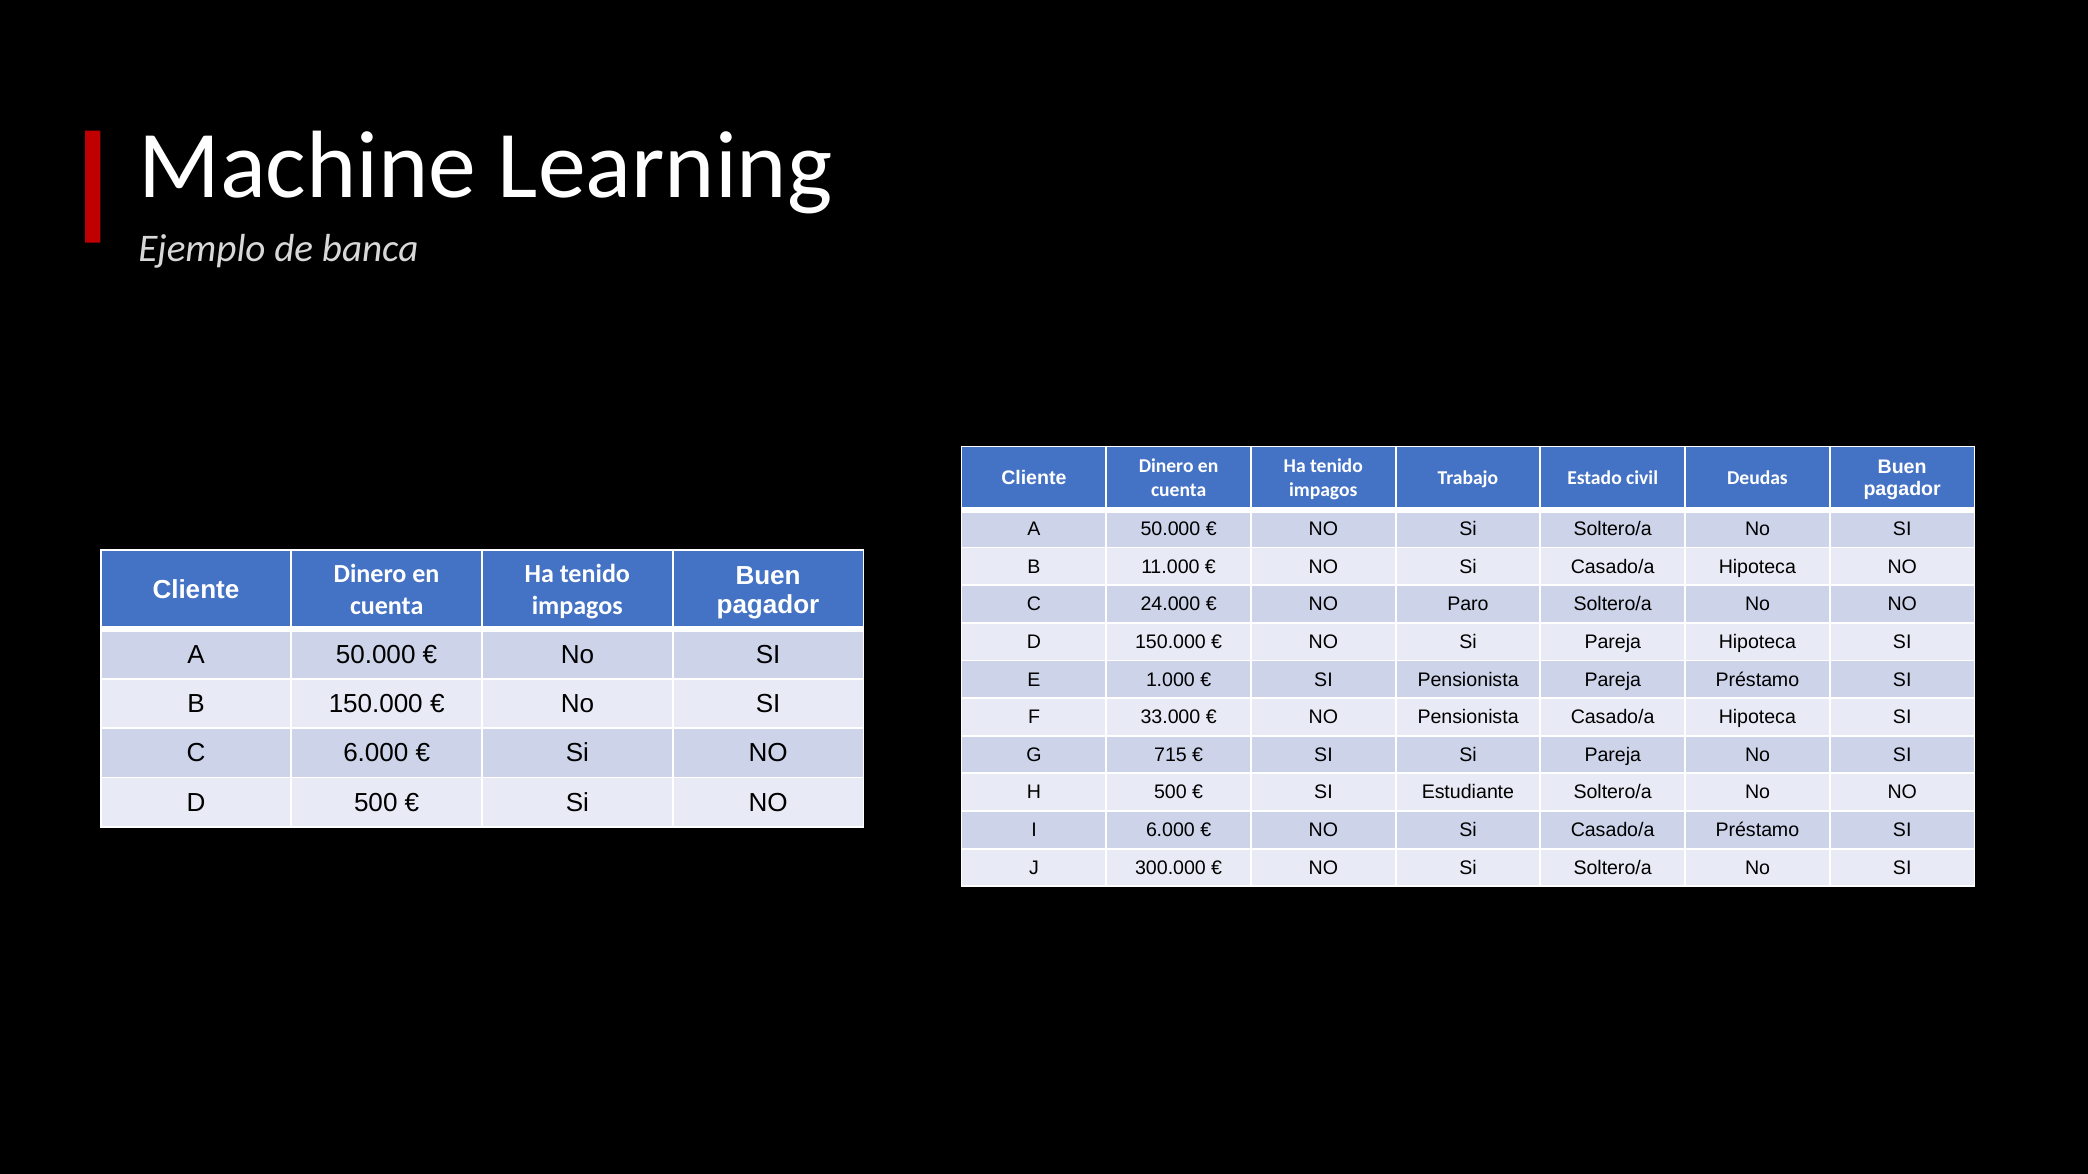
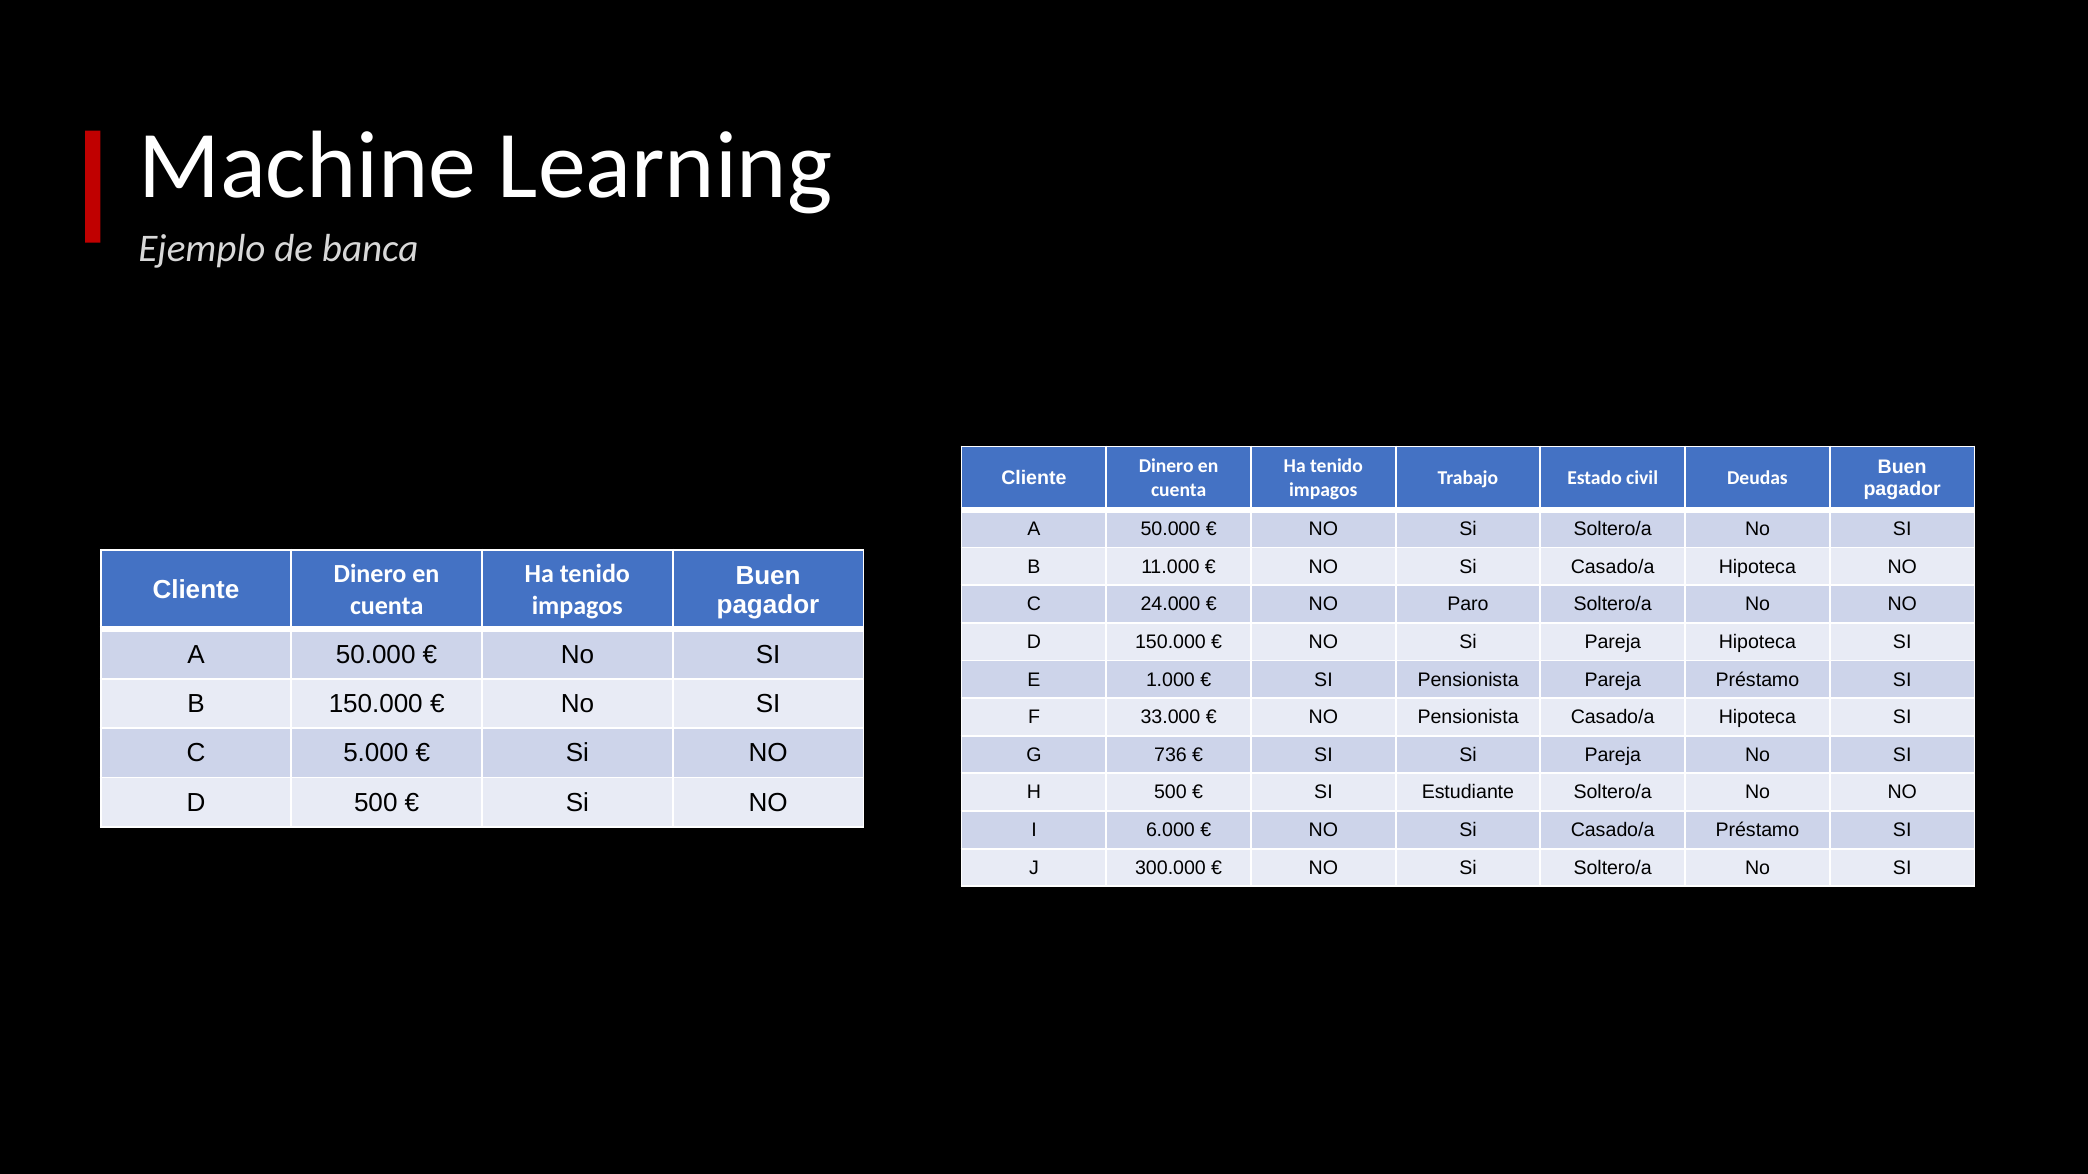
C 6.000: 6.000 -> 5.000 (376, 754)
715: 715 -> 736 (1171, 755)
